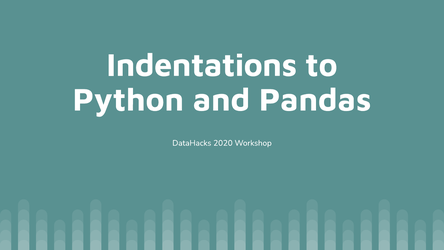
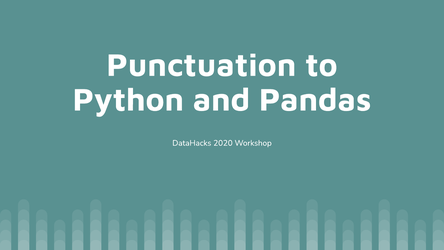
Indentations: Indentations -> Punctuation (201, 65)
